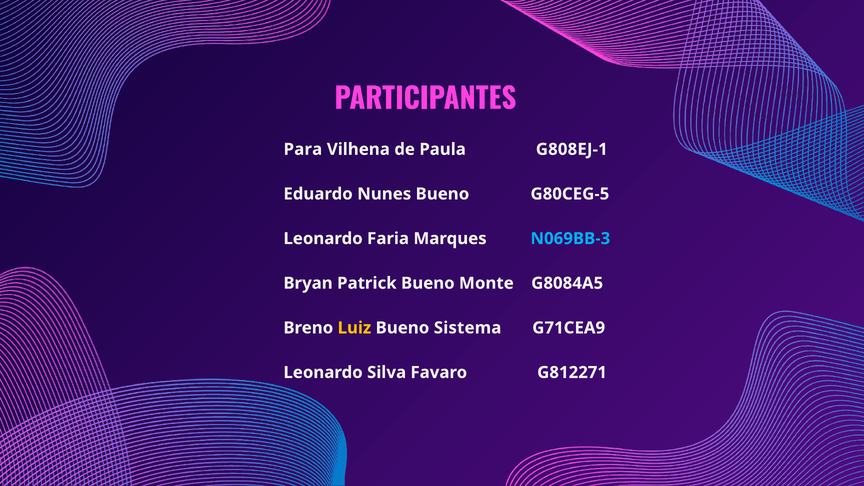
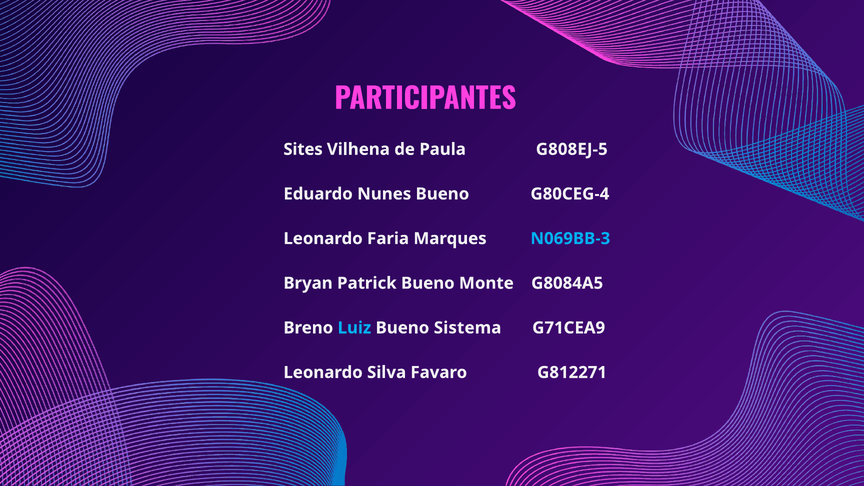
Para: Para -> Sites (303, 149)
G808EJ-1: G808EJ-1 -> G808EJ-5 (572, 149)
G80CEG-5: G80CEG-5 -> G80CEG-4 (570, 194)
Luiz colour: yellow -> light blue (354, 328)
